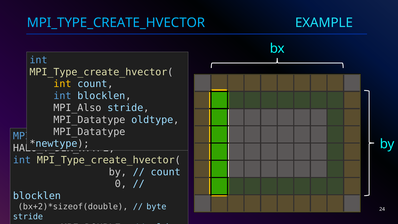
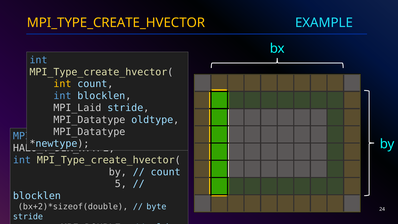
MPI_TYPE_CREATE_HVECTOR colour: light blue -> yellow (116, 23)
MPI_Also: MPI_Also -> MPI_Laid (77, 108)
0: 0 -> 5 (121, 184)
